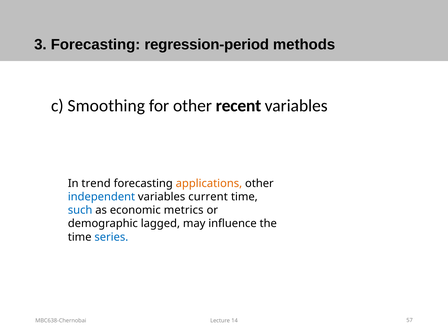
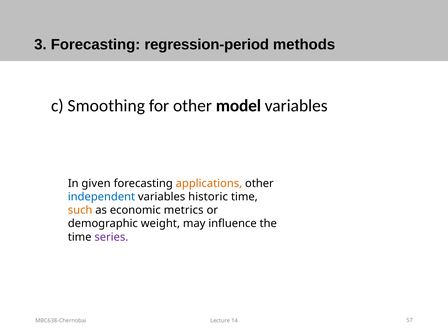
recent: recent -> model (238, 106)
trend: trend -> given (96, 183)
current: current -> historic (208, 197)
such colour: blue -> orange (80, 210)
lagged: lagged -> weight (160, 224)
series colour: blue -> purple (111, 237)
